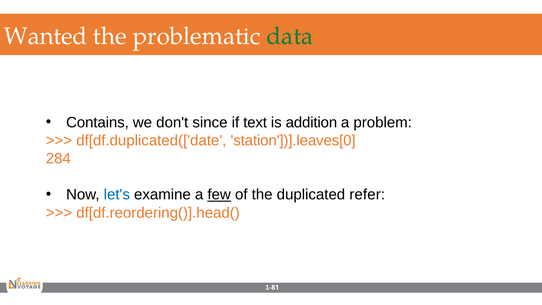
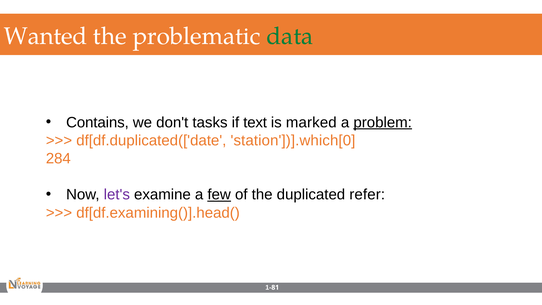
since: since -> tasks (210, 122)
addition: addition -> marked (311, 122)
problem underline: none -> present (383, 122)
station'])].leaves[0: station'])].leaves[0 -> station'])].which[0 (293, 140)
let's colour: blue -> purple (117, 195)
df[df.reordering()].head(: df[df.reordering()].head( -> df[df.examining()].head( (158, 213)
